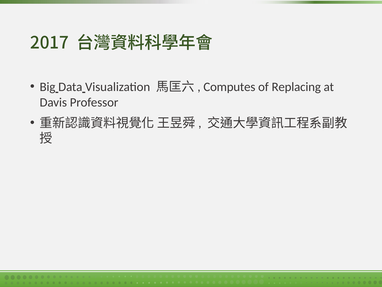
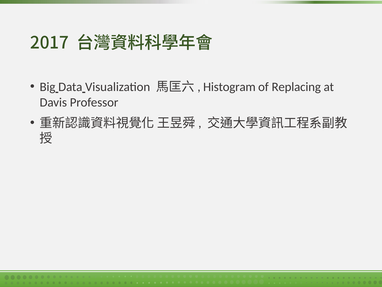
Computes: Computes -> Histogram (229, 87)
